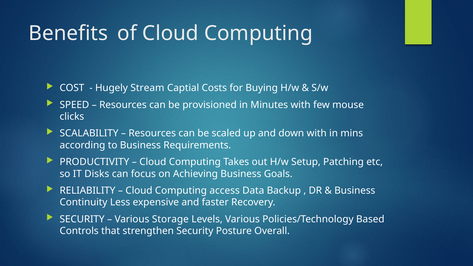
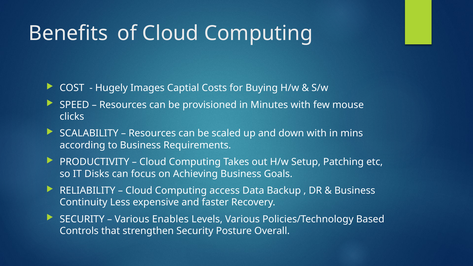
Stream: Stream -> Images (147, 88)
Storage: Storage -> Enables (170, 219)
